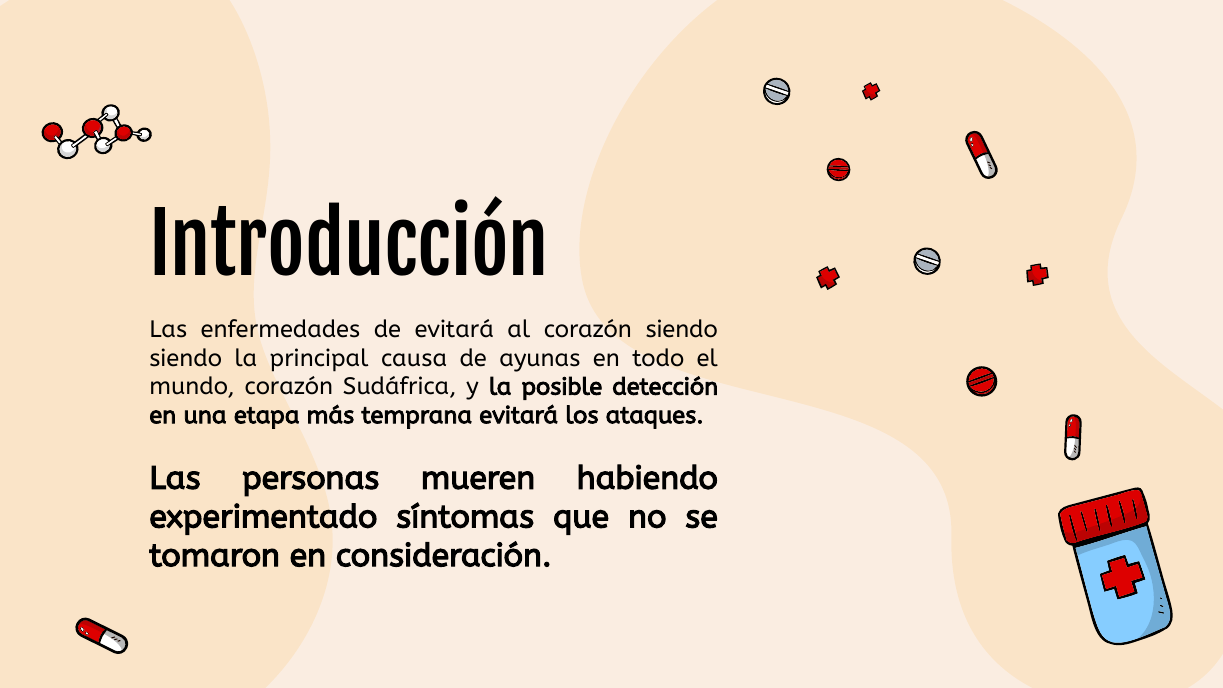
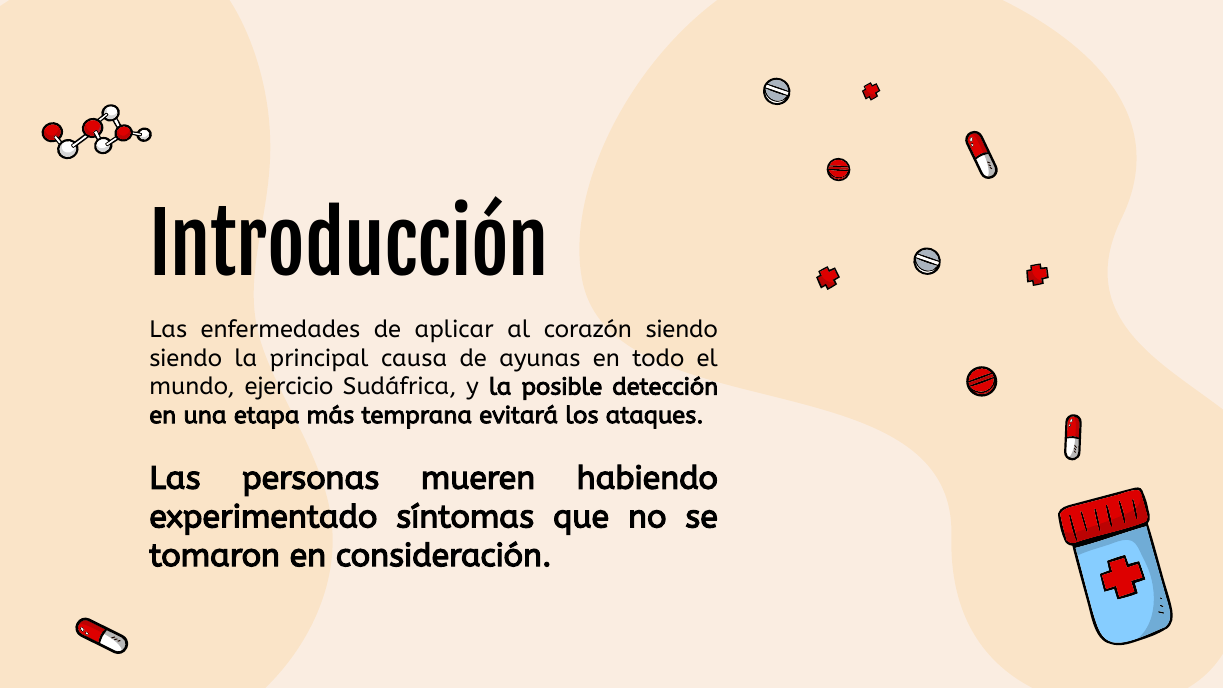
de evitará: evitará -> aplicar (454, 330)
mundo corazón: corazón -> ejercicio (289, 387)
